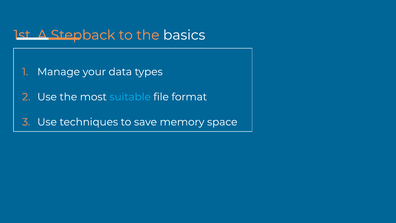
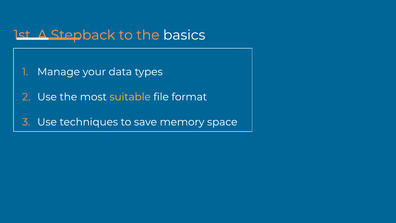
suitable colour: light blue -> yellow (130, 97)
